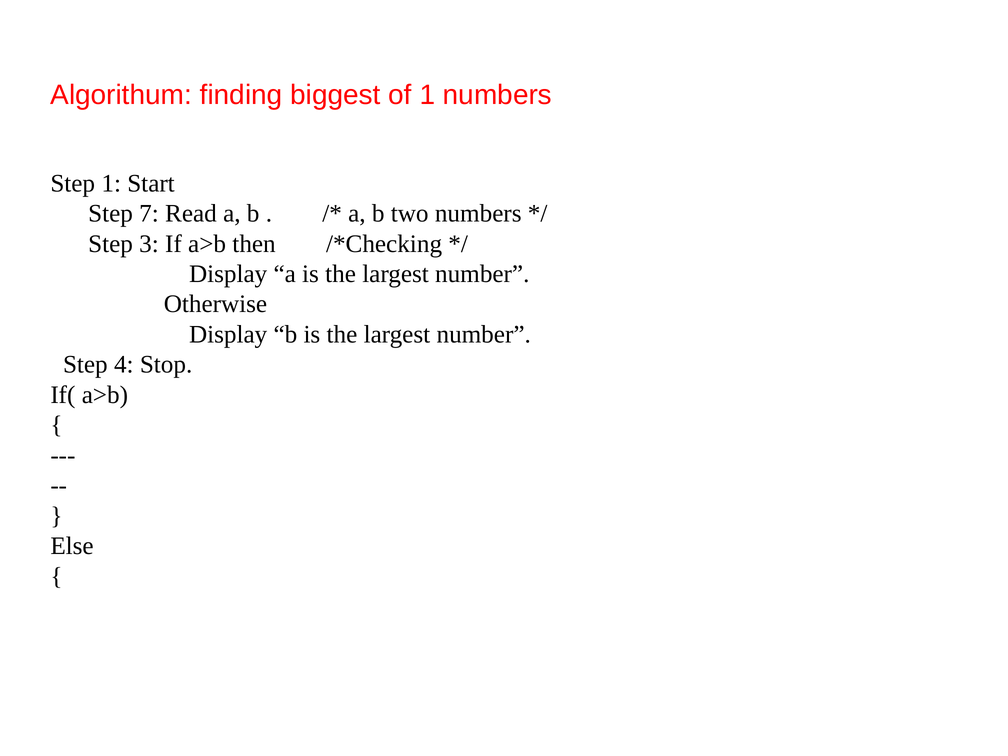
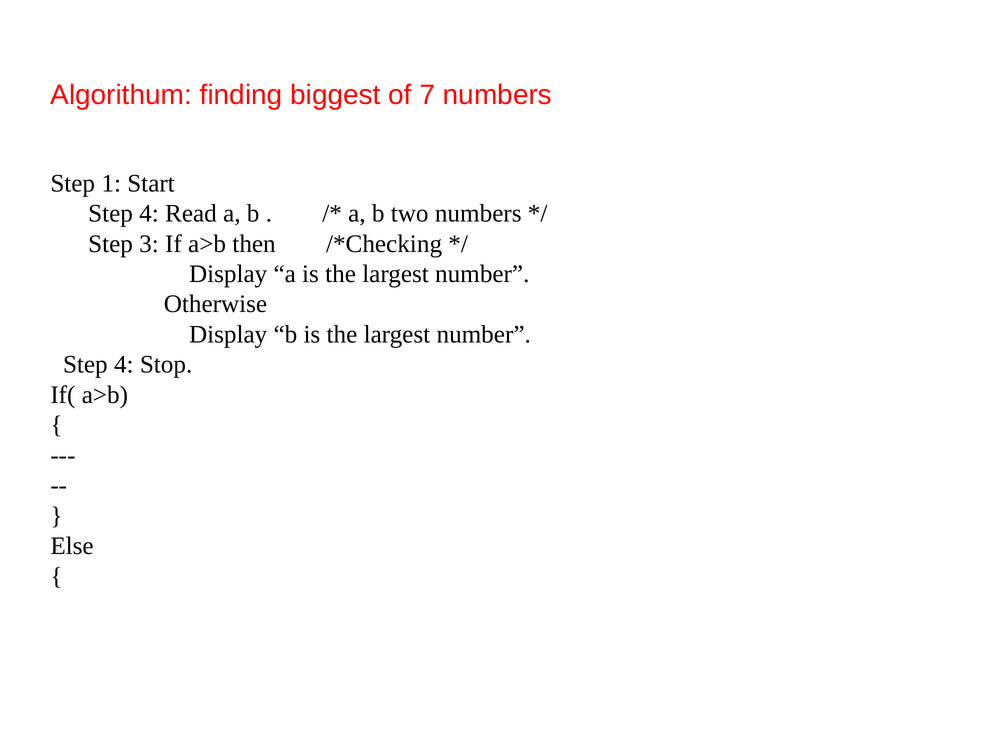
of 1: 1 -> 7 (427, 95)
7: 7 -> 4 (149, 213)
